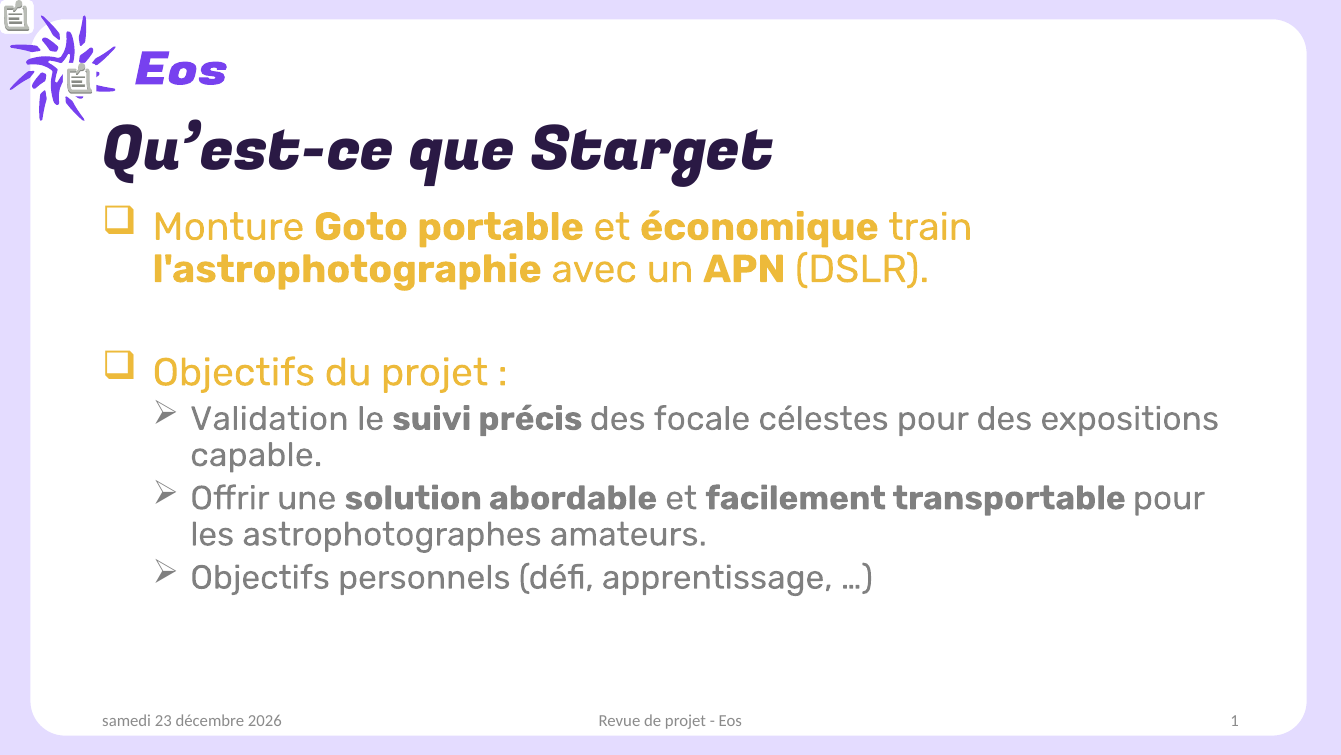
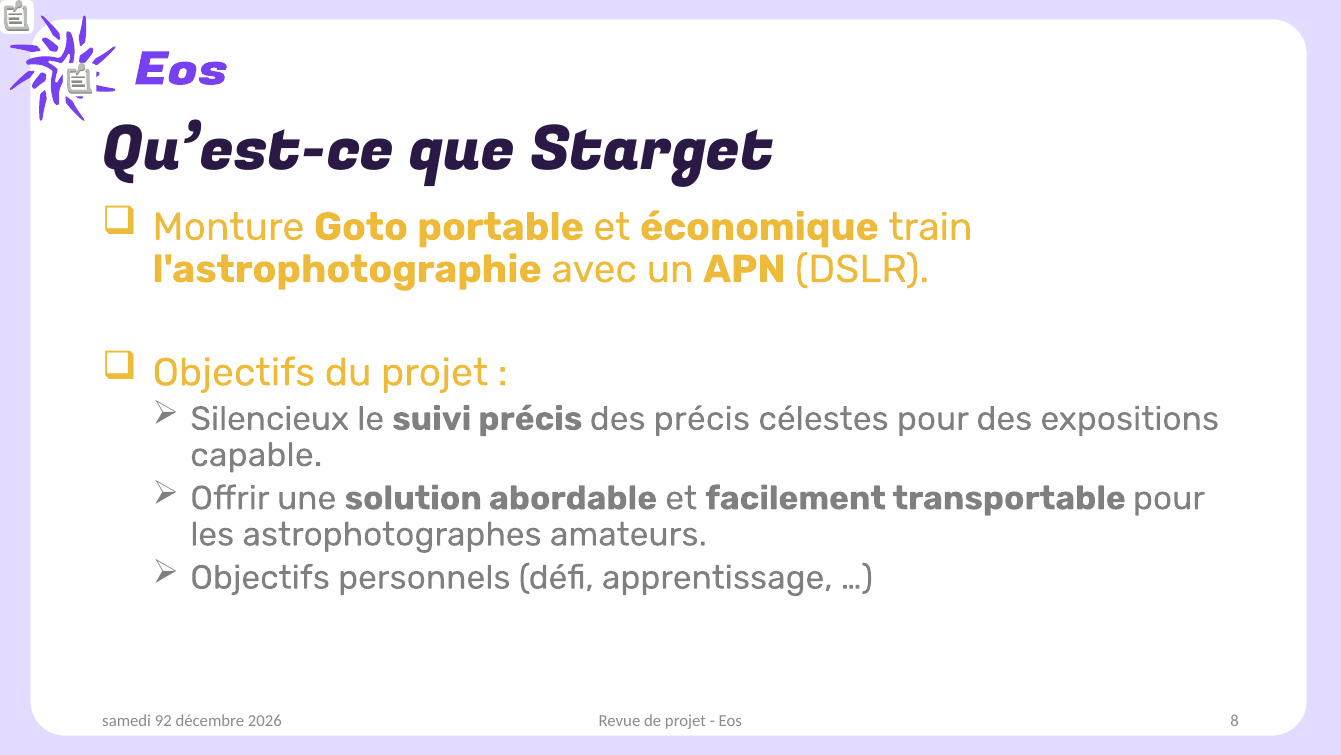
Validation: Validation -> Silencieux (270, 418)
des focale: focale -> précis (702, 418)
23: 23 -> 92 (163, 720)
1: 1 -> 8 (1235, 720)
